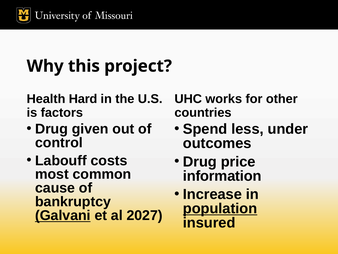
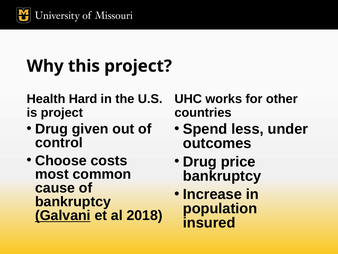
is factors: factors -> project (62, 112)
Labouff: Labouff -> Choose (61, 160)
information: information -> bankruptcy (222, 176)
population underline: present -> none (220, 208)
2027: 2027 -> 2018 (145, 215)
